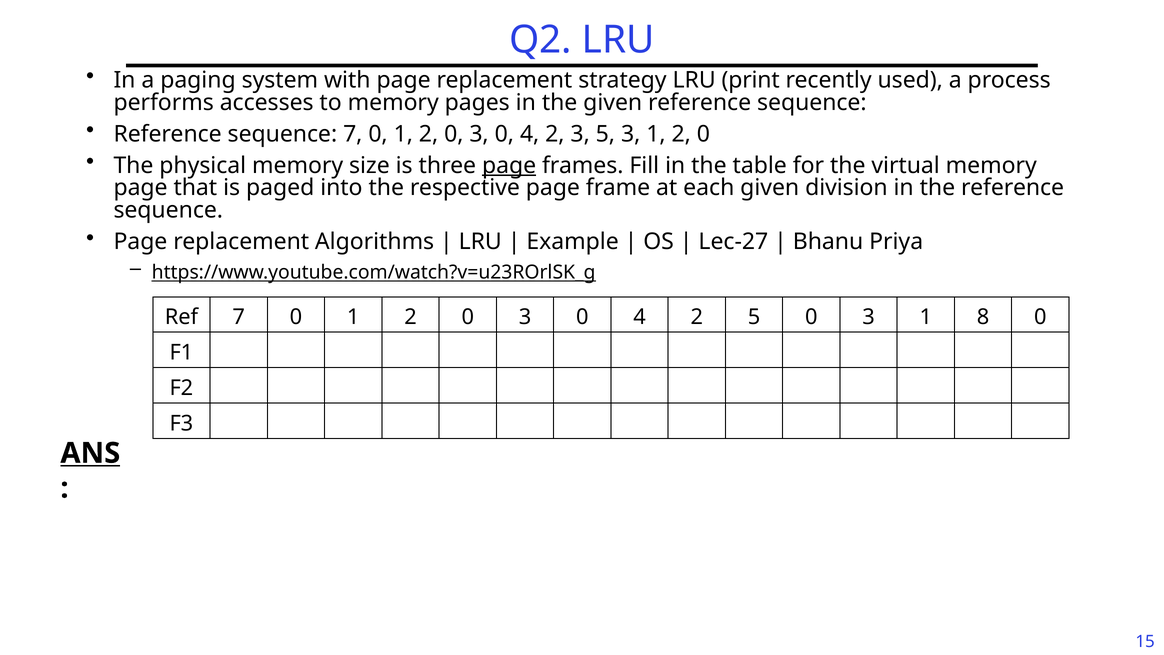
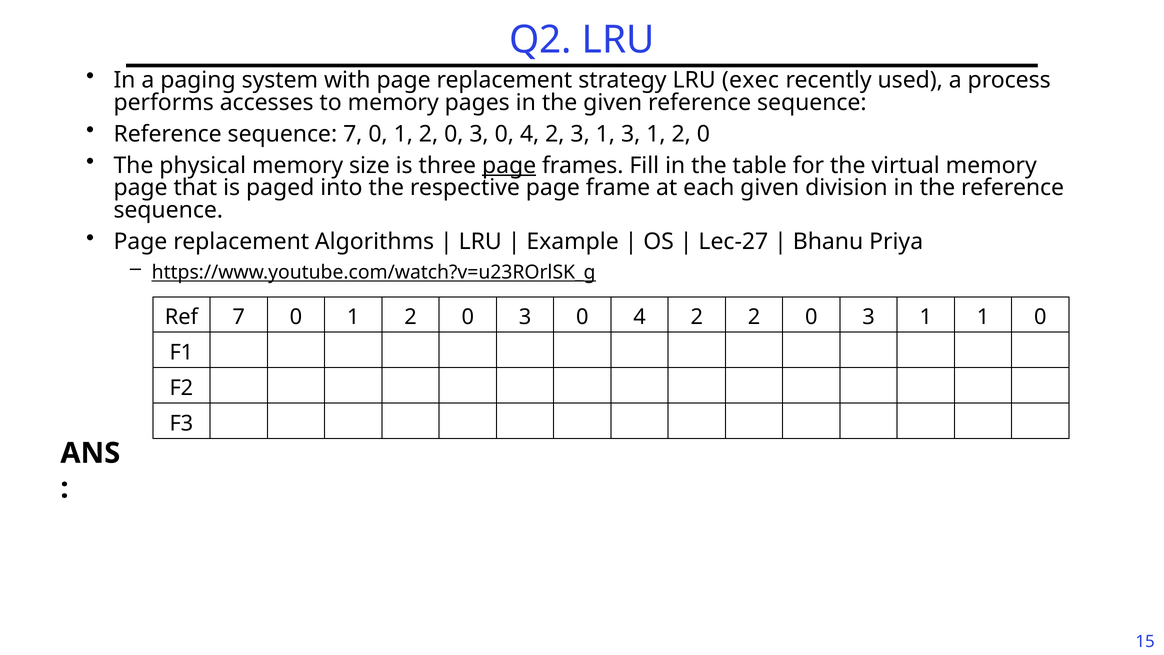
print: print -> exec (750, 80)
2 3 5: 5 -> 1 (605, 134)
2 5: 5 -> 2 (754, 317)
1 8: 8 -> 1 (983, 317)
ANS underline: present -> none (90, 453)
